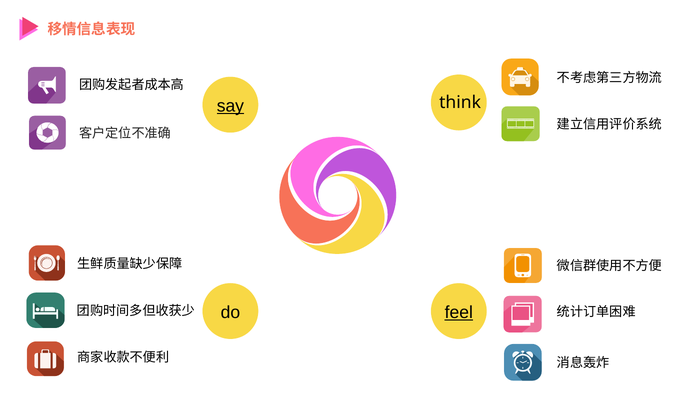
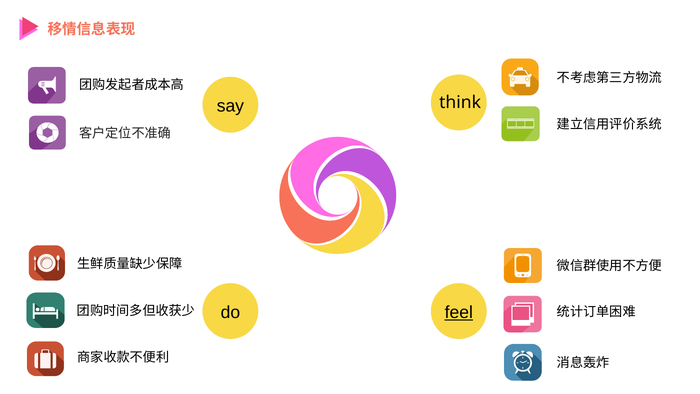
say underline: present -> none (230, 106)
